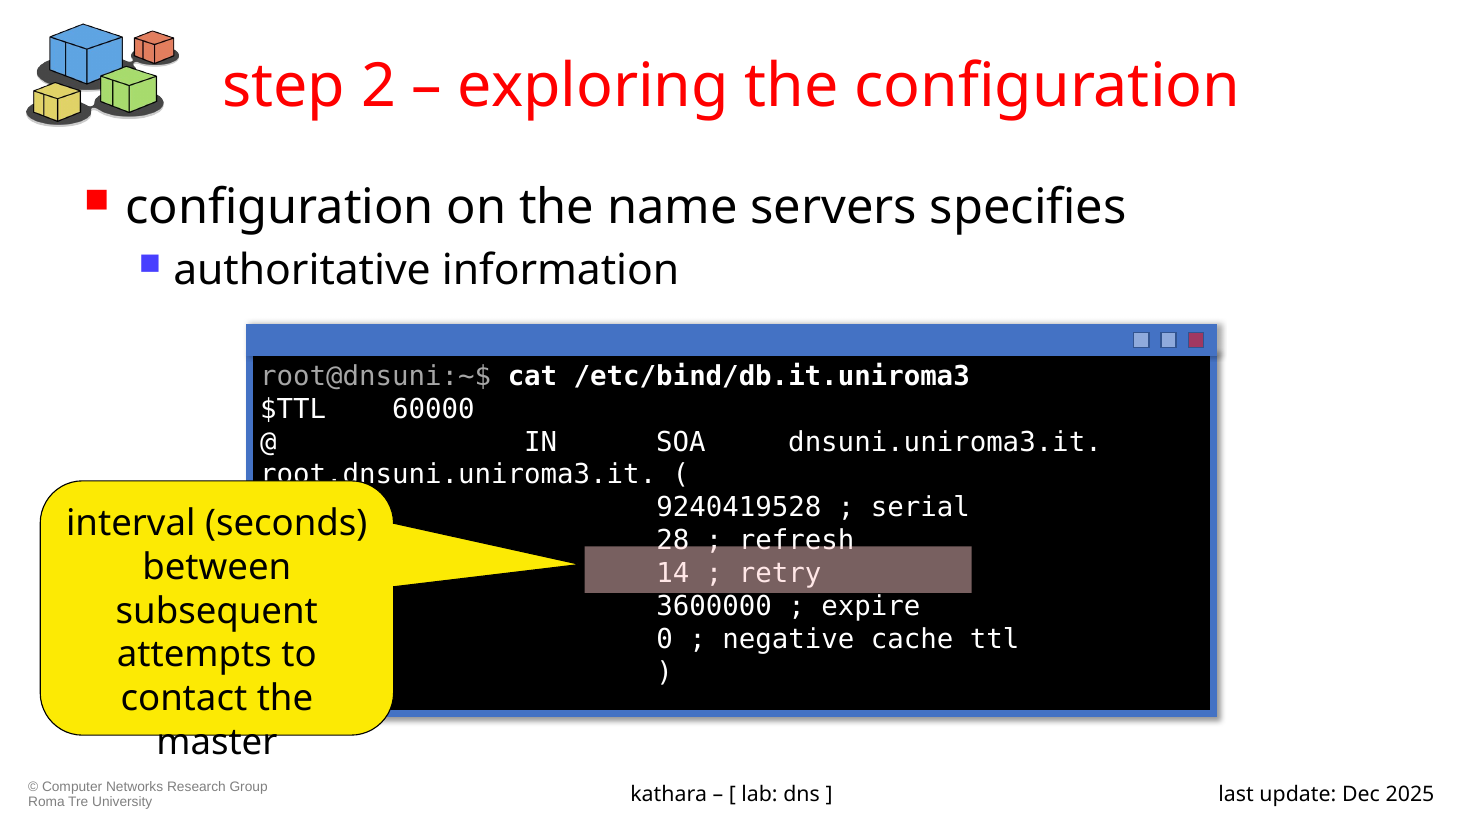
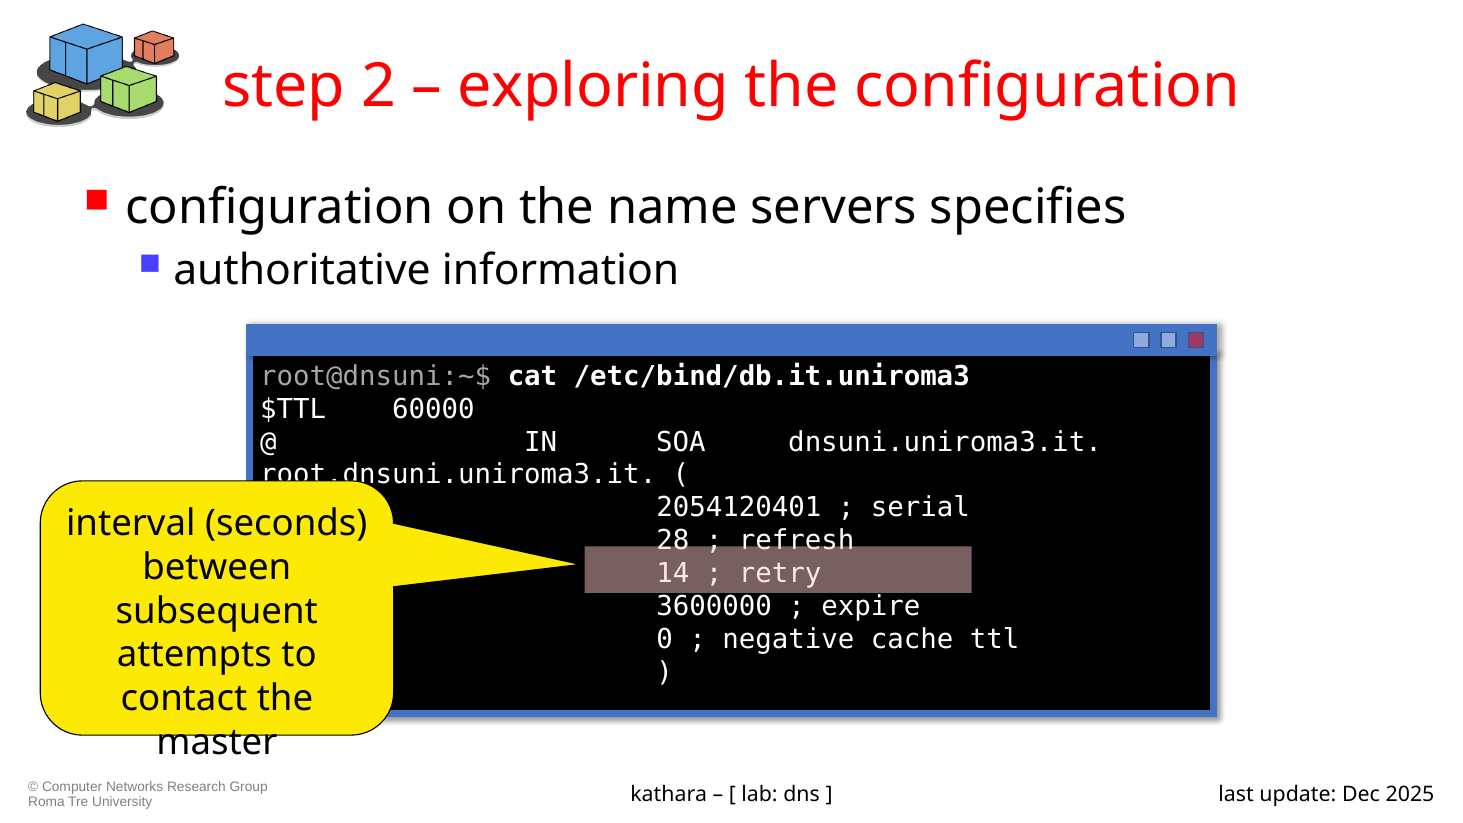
9240419528: 9240419528 -> 2054120401 (739, 508)
